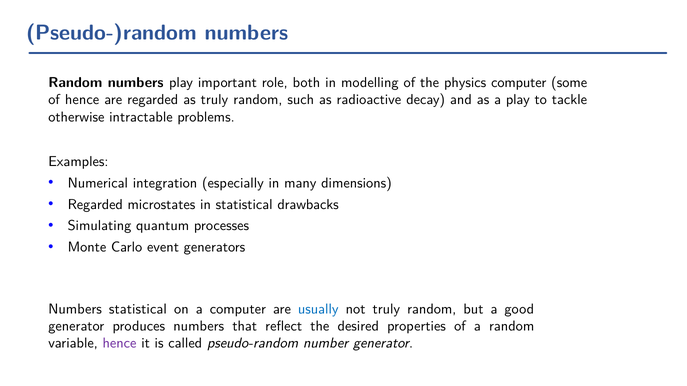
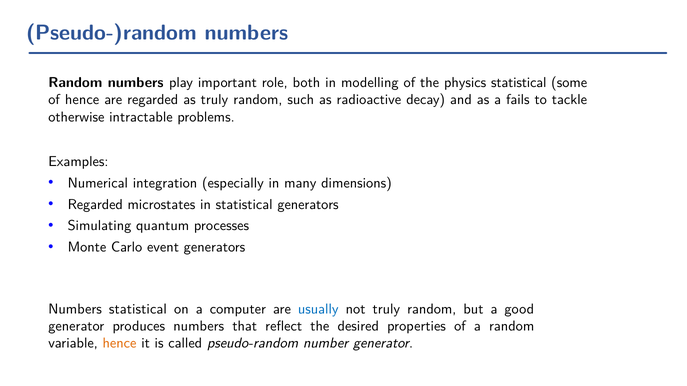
physics computer: computer -> statistical (519, 83)
a play: play -> fails (518, 100)
statistical drawbacks: drawbacks -> generators (308, 205)
hence colour: purple -> orange (120, 344)
